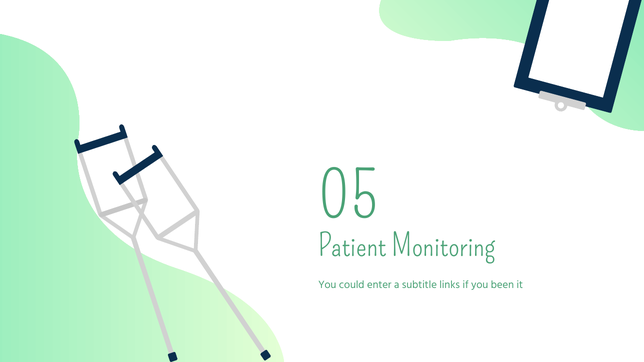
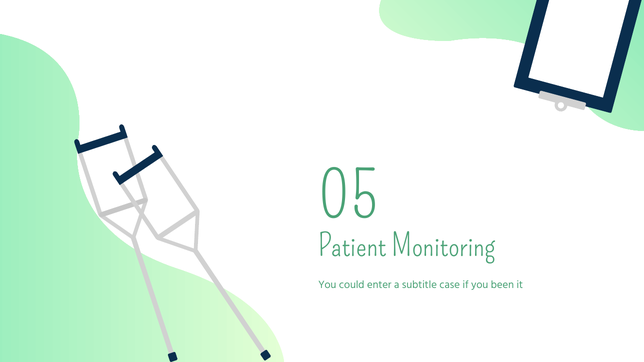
links: links -> case (450, 285)
